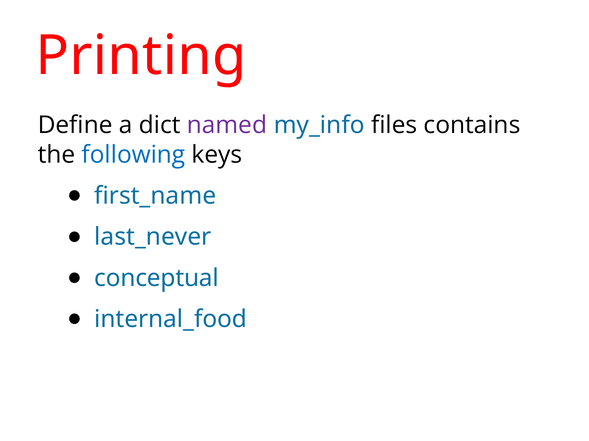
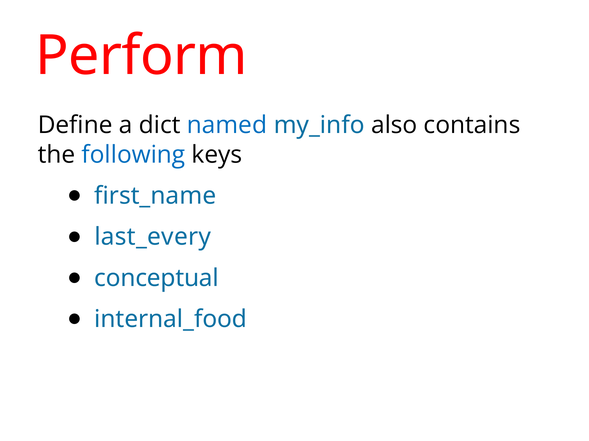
Printing: Printing -> Perform (141, 56)
named colour: purple -> blue (227, 125)
files: files -> also (394, 125)
last_never: last_never -> last_every (153, 237)
